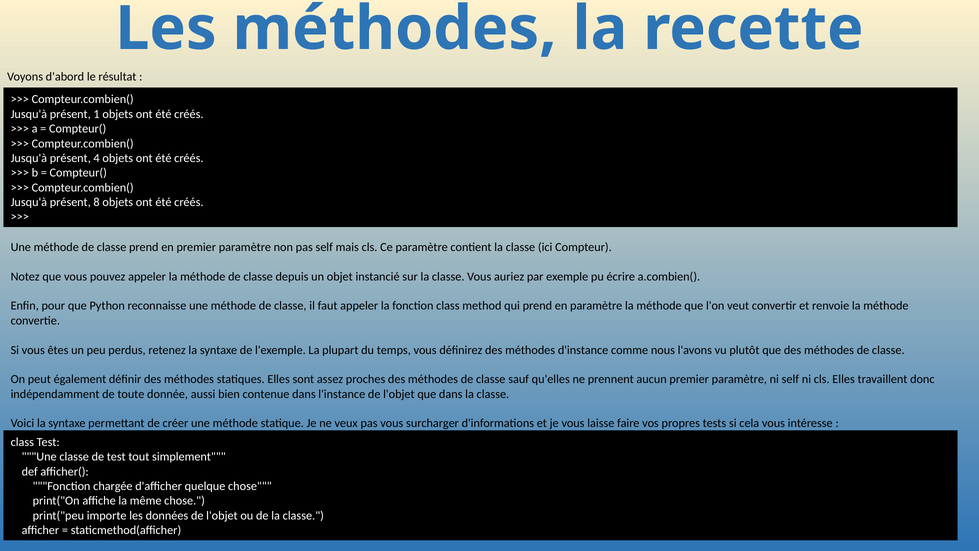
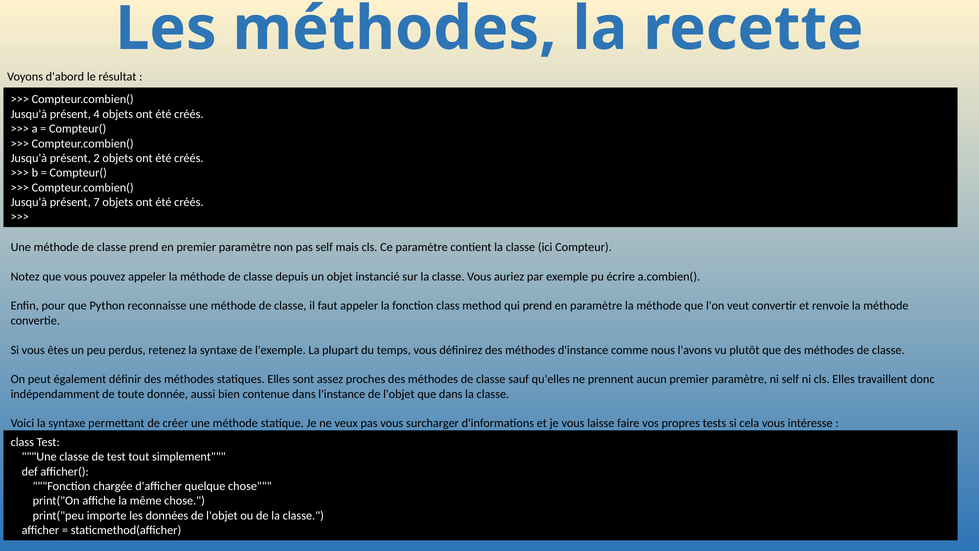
1: 1 -> 4 (97, 114)
4: 4 -> 2 (97, 158)
8: 8 -> 7 (97, 202)
